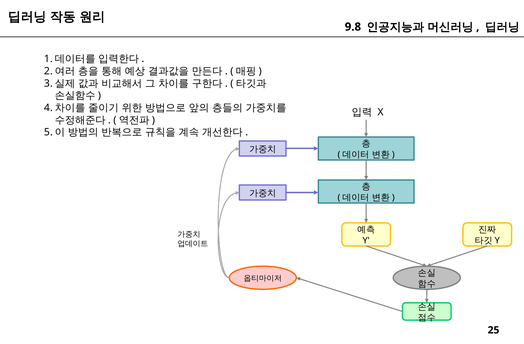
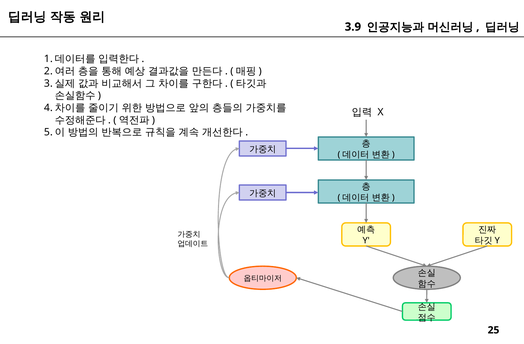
9.8: 9.8 -> 3.9 (353, 27)
